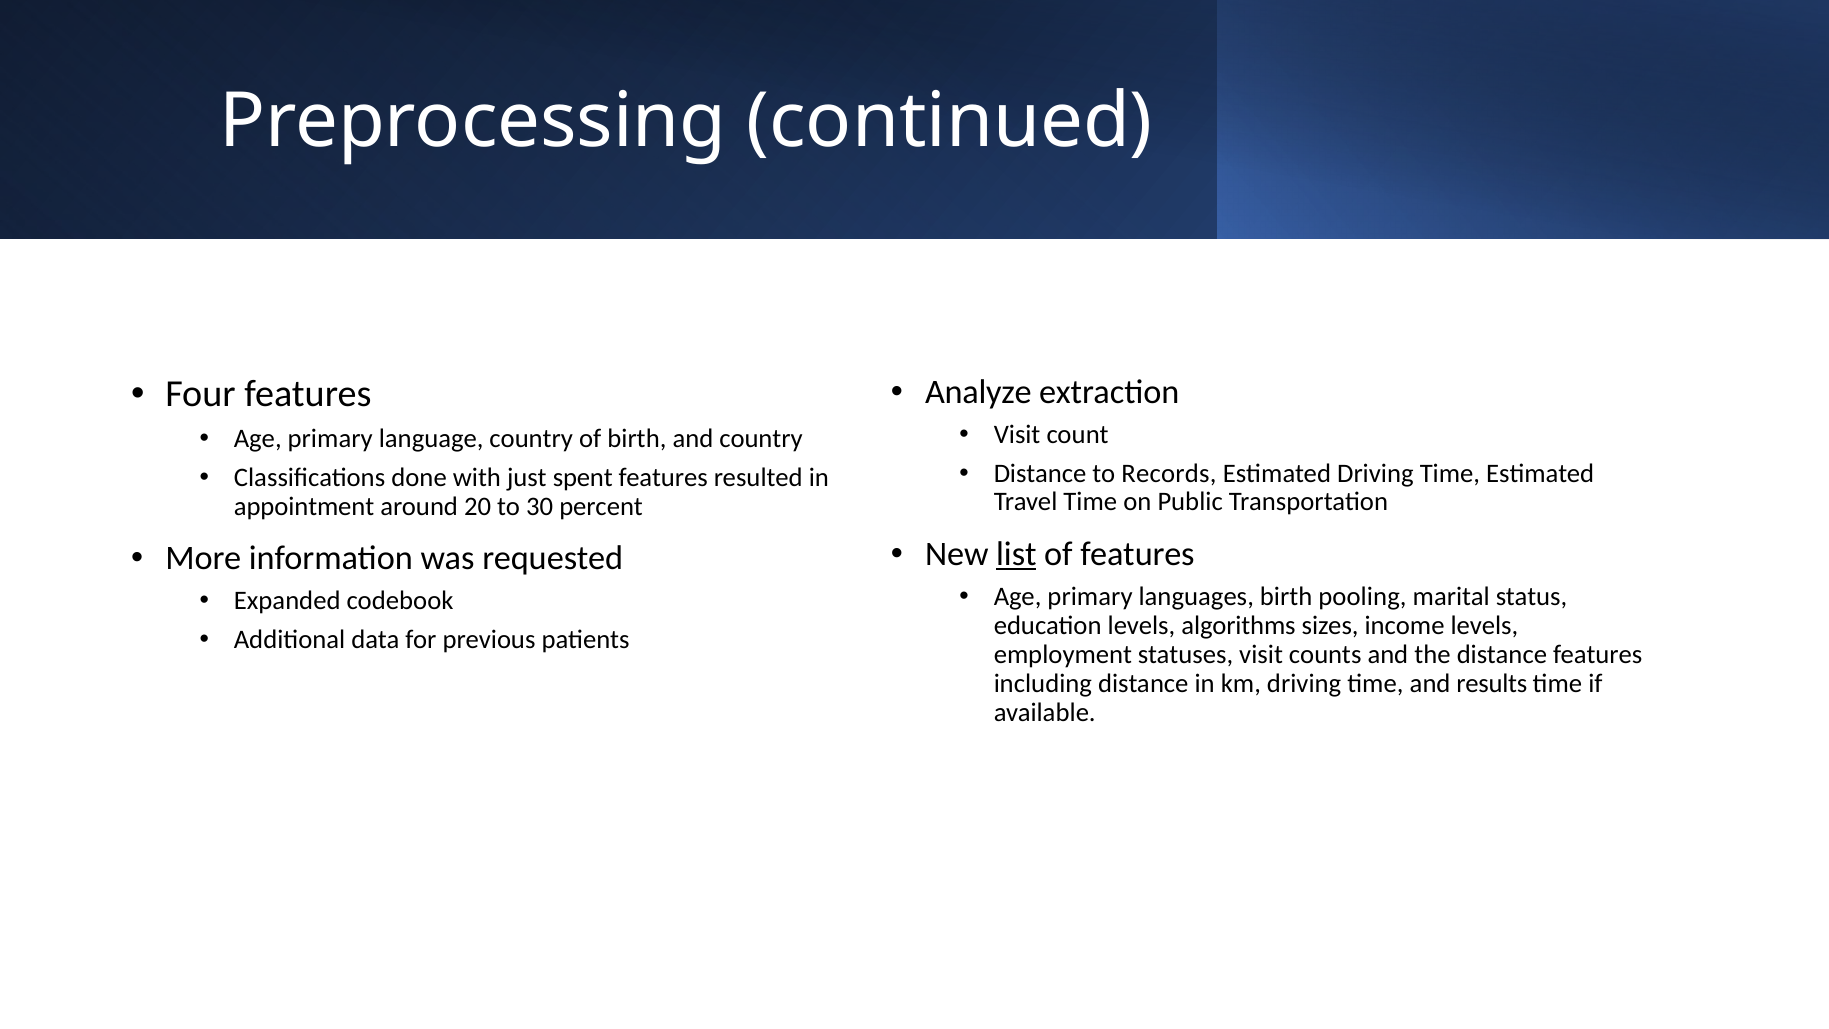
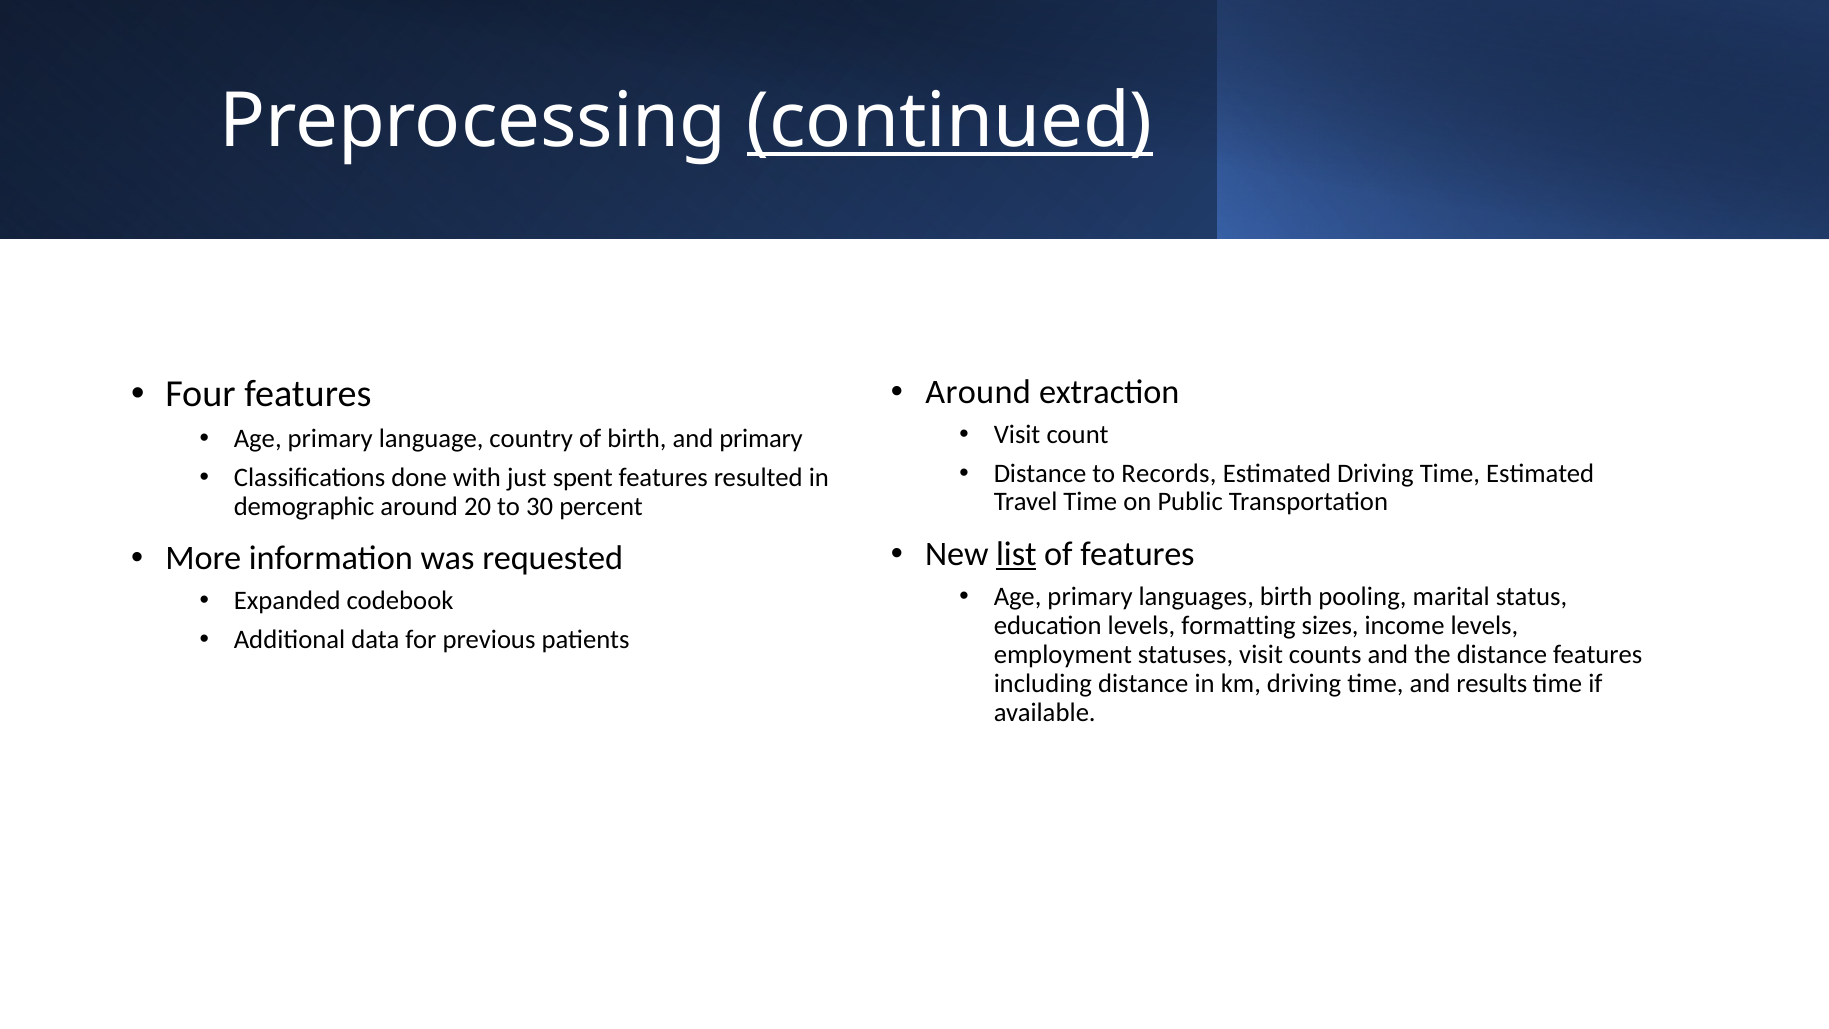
continued underline: none -> present (950, 121)
Analyze: Analyze -> Around (978, 392)
and country: country -> primary (761, 439)
appointment: appointment -> demographic (304, 506)
algorithms: algorithms -> formatting (1239, 625)
